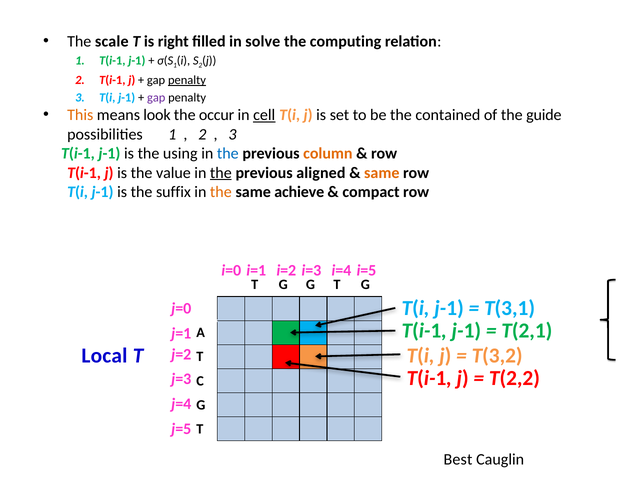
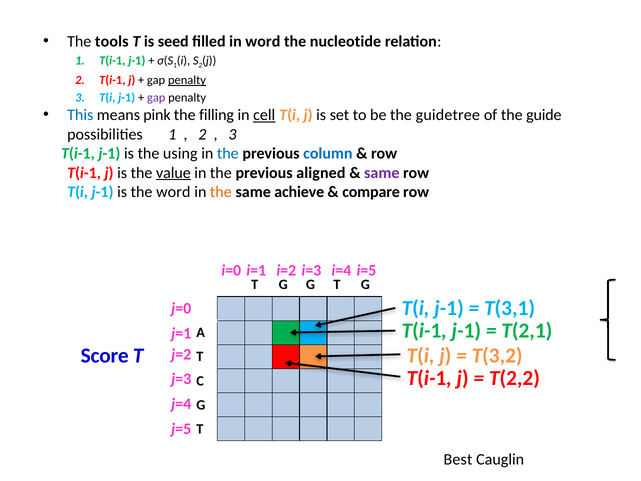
scale: scale -> tools (112, 41)
right: right -> seed (173, 41)
in solve: solve -> word (263, 41)
computing: computing -> nucleotide (346, 41)
This colour: orange -> blue (80, 115)
look: look -> pink (157, 115)
occur: occur -> filling (217, 115)
contained: contained -> guidetree (448, 115)
column colour: orange -> blue (328, 153)
value underline: none -> present (173, 173)
the underline: present -> none (221, 173)
same colour: orange -> purple (382, 173)
the suffix: suffix -> word (173, 192)
compact: compact -> compare (371, 192)
Local: Local -> Score (105, 356)
